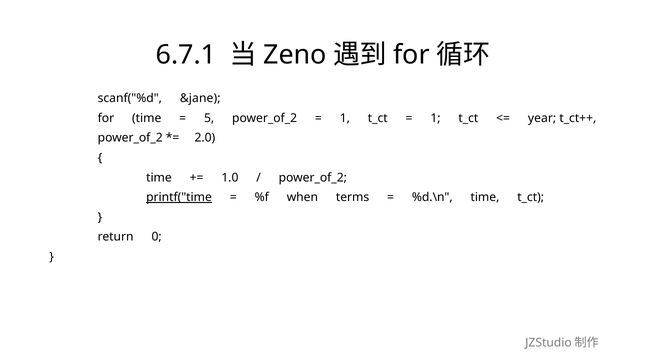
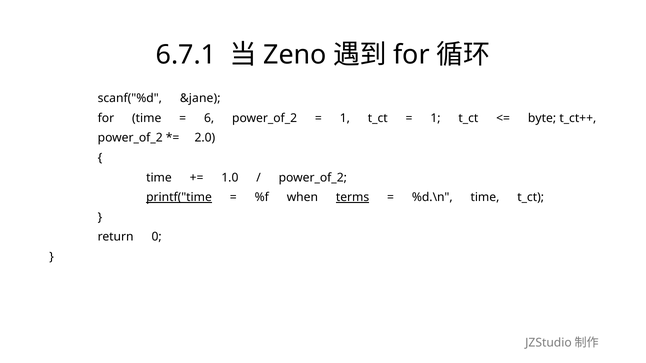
5: 5 -> 6 (209, 118)
year: year -> byte (542, 118)
terms underline: none -> present (353, 198)
